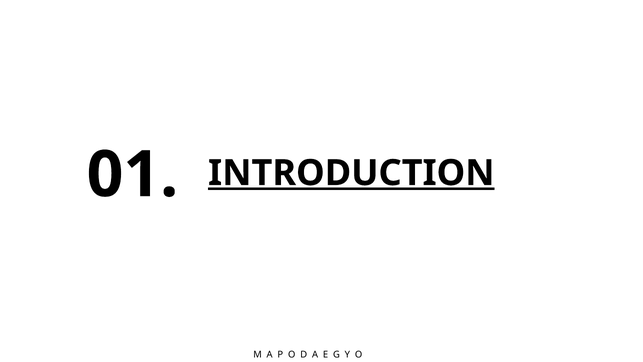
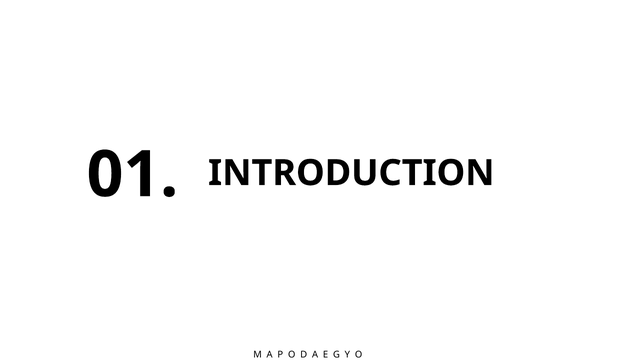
INTRODUCTION underline: present -> none (351, 173)
